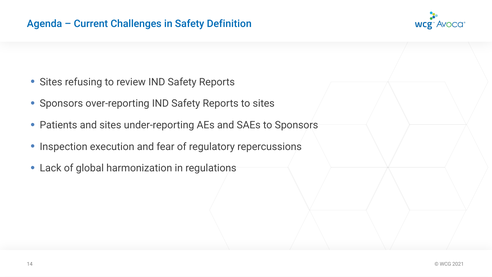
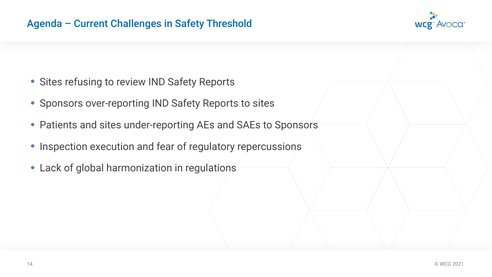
Definition: Definition -> Threshold (229, 24)
